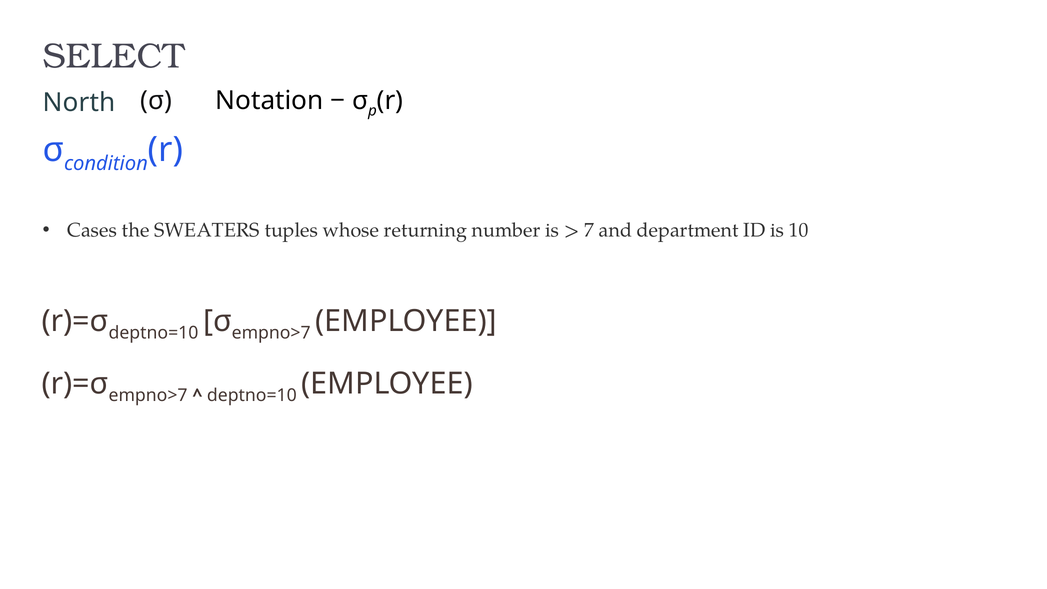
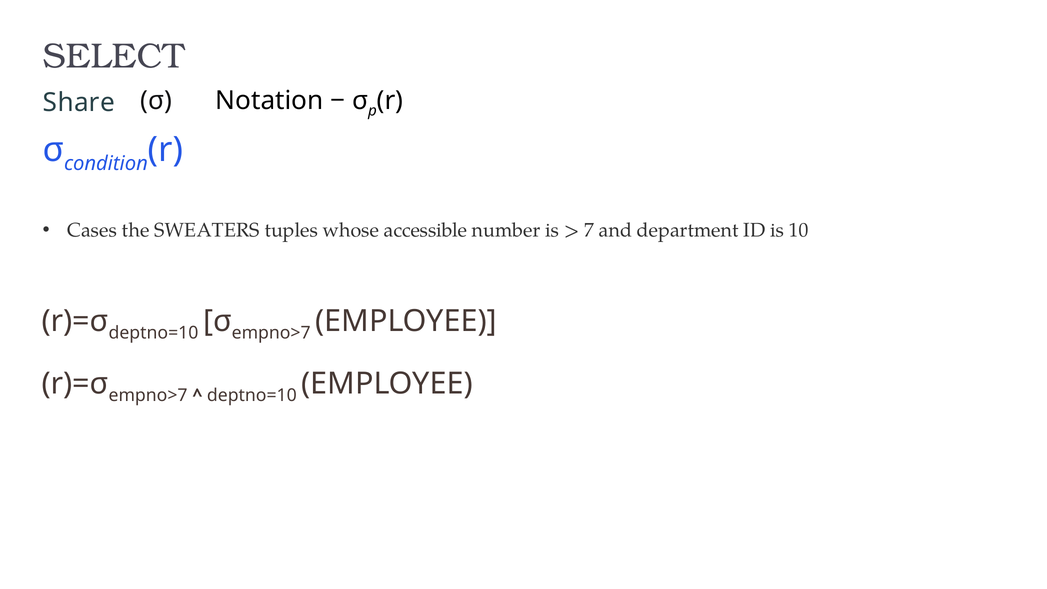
North: North -> Share (79, 103)
returning: returning -> accessible (426, 230)
